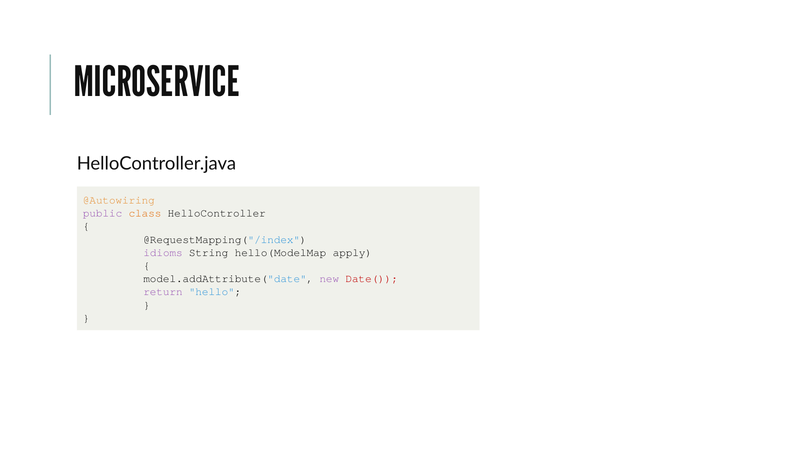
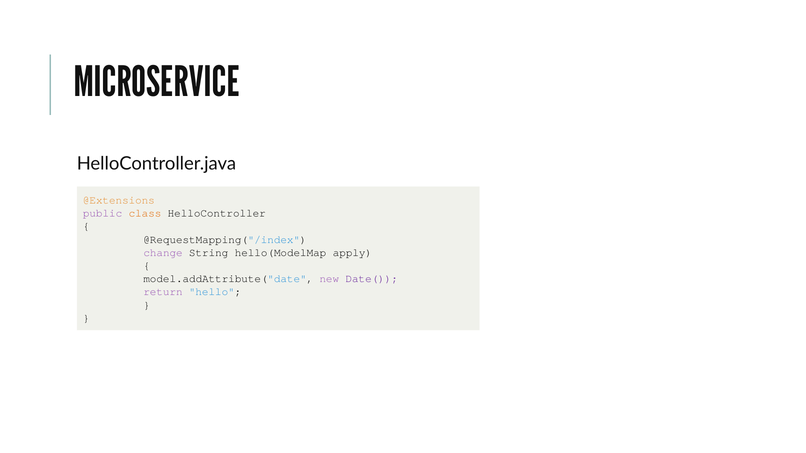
@Autowiring: @Autowiring -> @Extensions (119, 200)
idioms: idioms -> change (163, 253)
Date( colour: red -> purple (372, 279)
